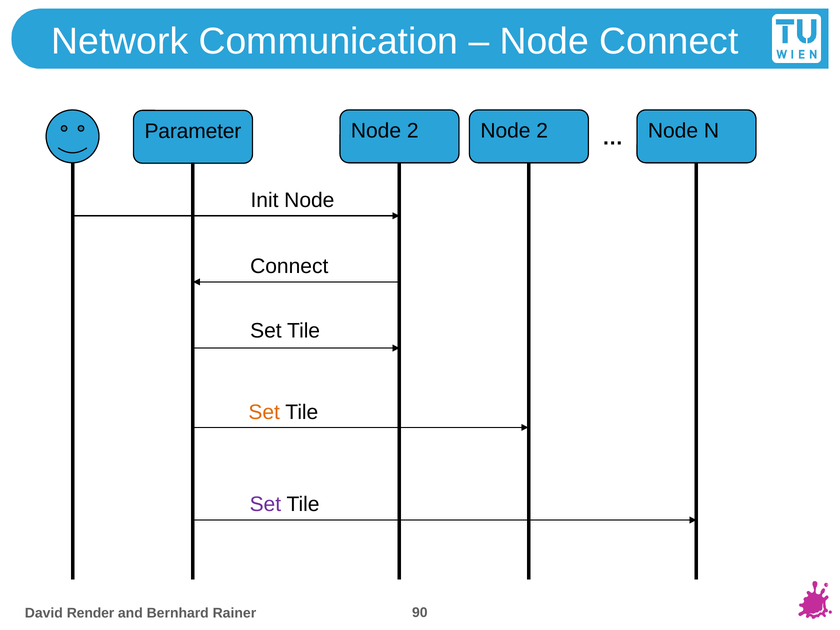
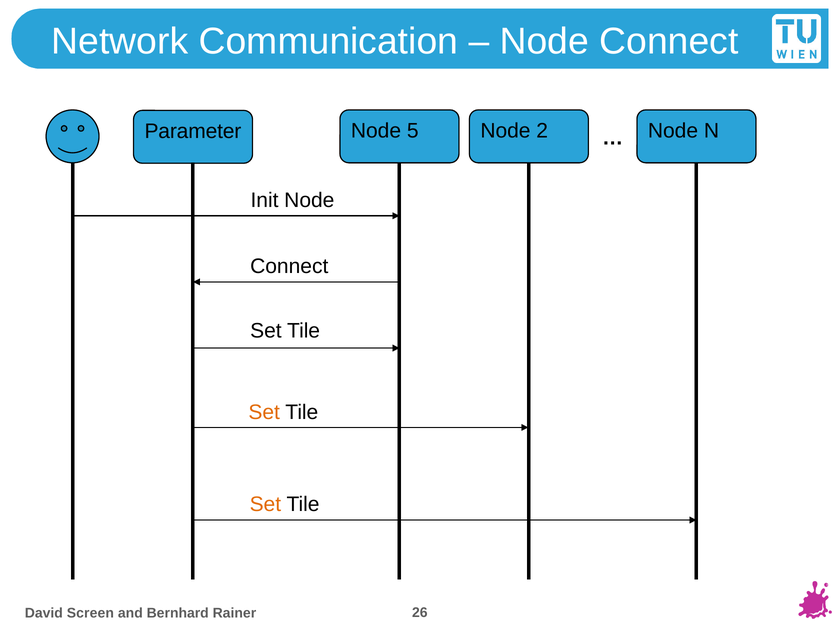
2: 2 -> 5 (413, 131)
Set colour: purple -> orange (265, 504)
Render: Render -> Screen (90, 613)
90: 90 -> 26 (420, 613)
